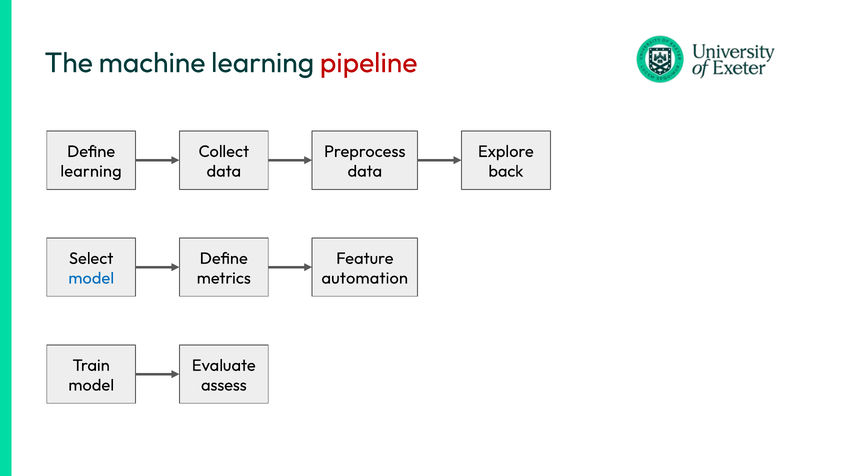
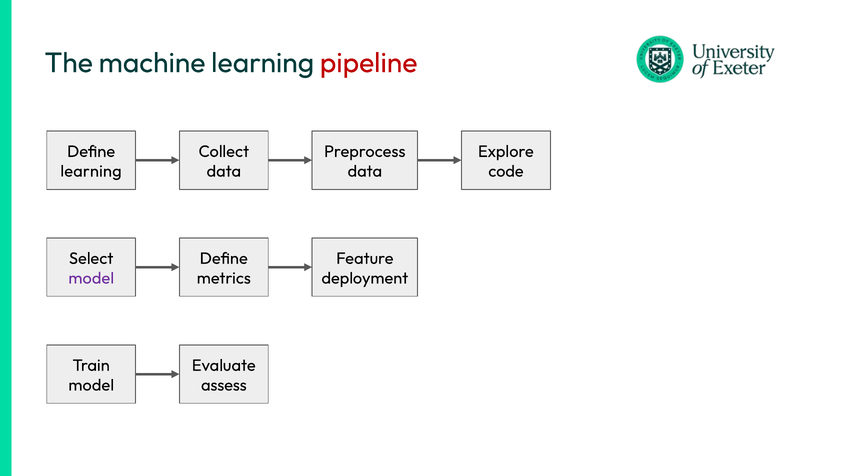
back: back -> code (506, 171)
model colour: blue -> purple (91, 278)
automation: automation -> deployment (365, 278)
